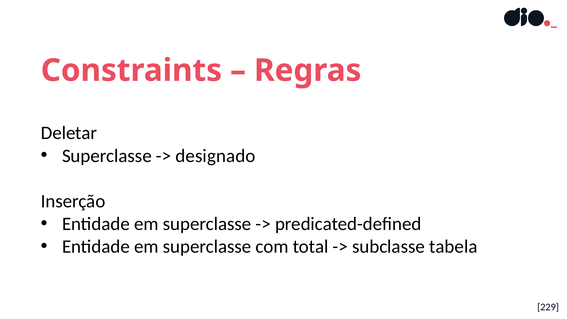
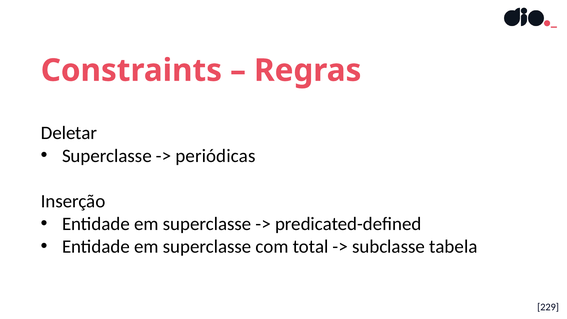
designado: designado -> periódicas (215, 156)
